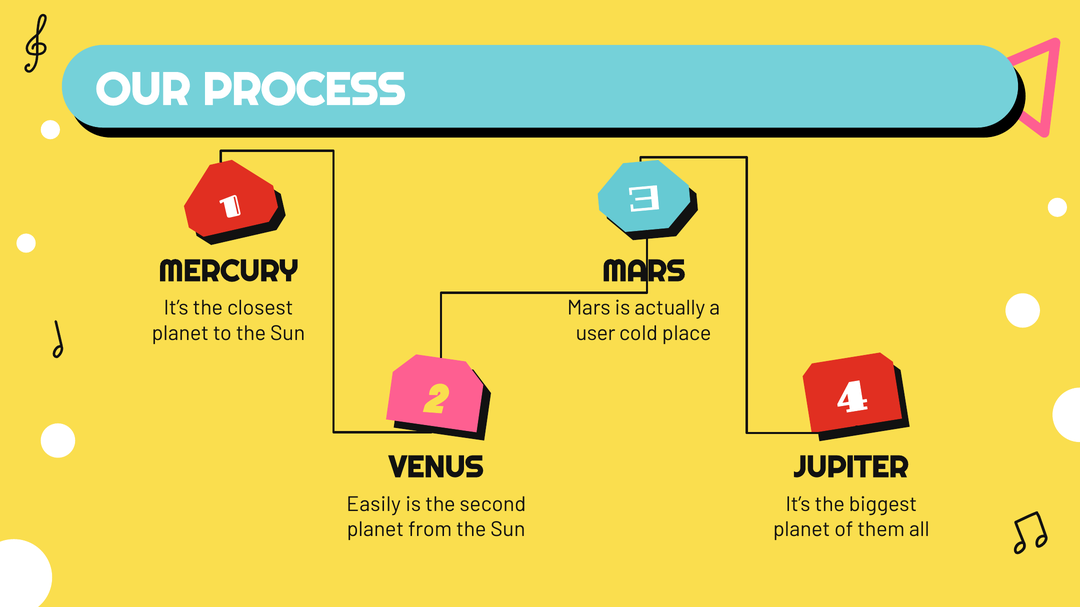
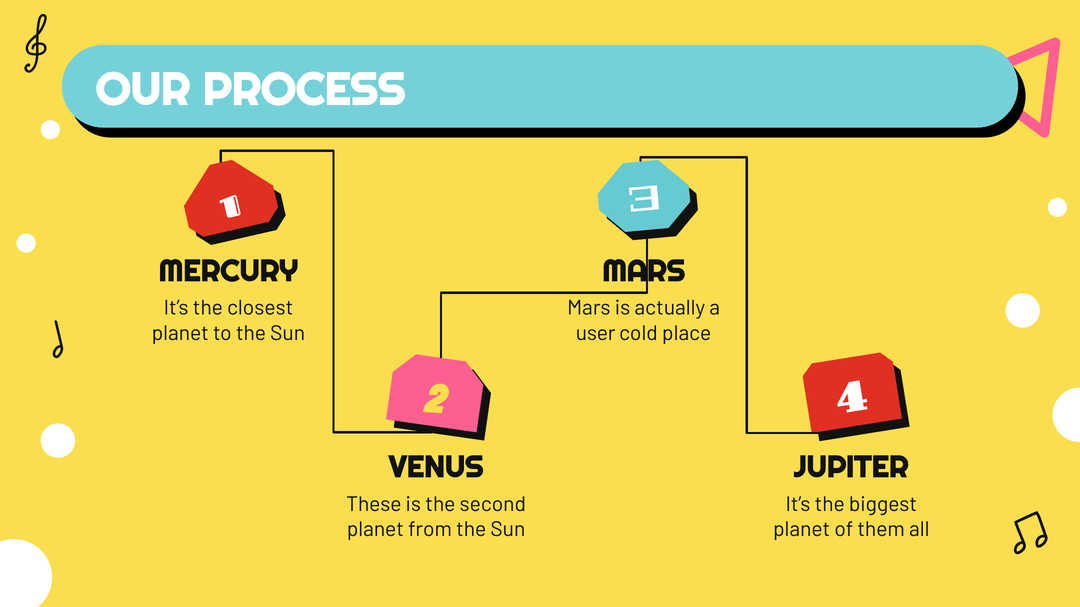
Easily: Easily -> These (374, 505)
